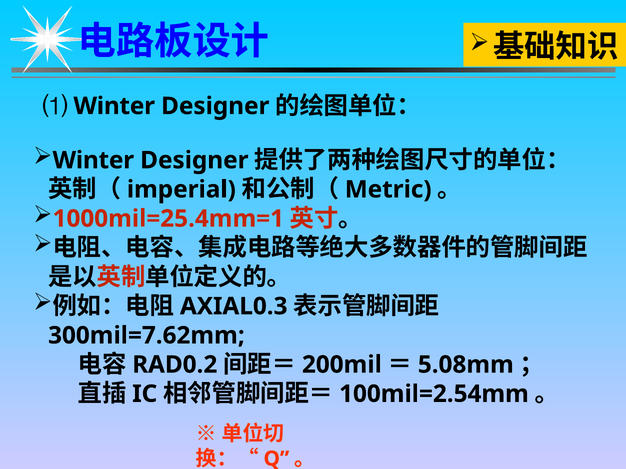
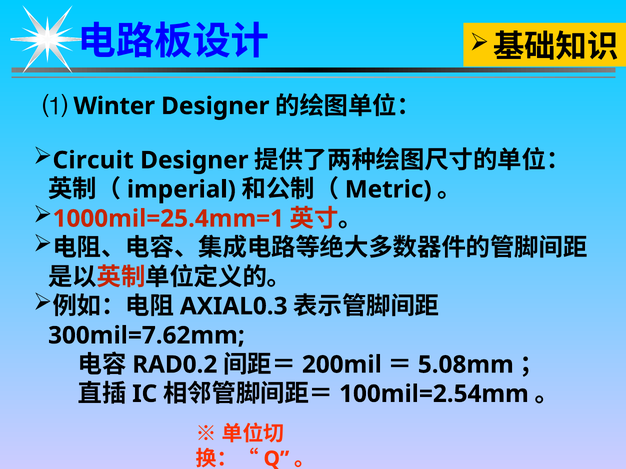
Winter: Winter -> Circuit (93, 160)
